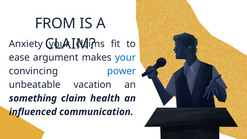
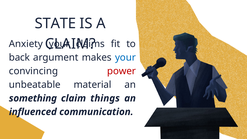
FROM: FROM -> STATE (55, 23)
ease: ease -> back (19, 58)
power colour: blue -> red (122, 71)
vacation: vacation -> material (93, 85)
health: health -> things (105, 98)
